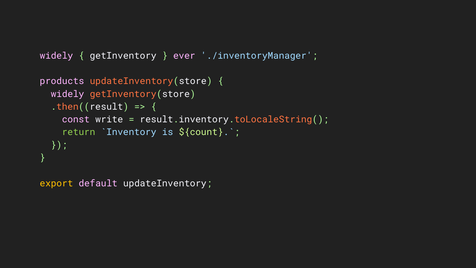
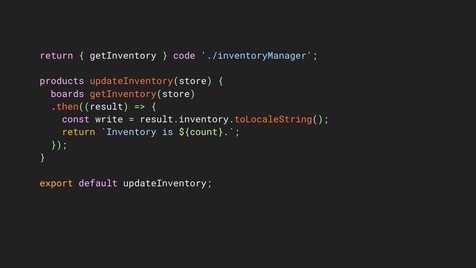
widely: widely -> return (56, 56)
ever: ever -> code (184, 56)
widely: widely -> boards (68, 94)
return colour: light green -> yellow (79, 132)
